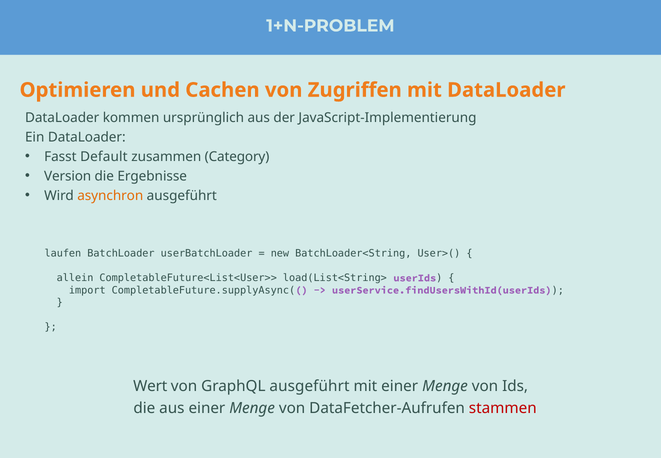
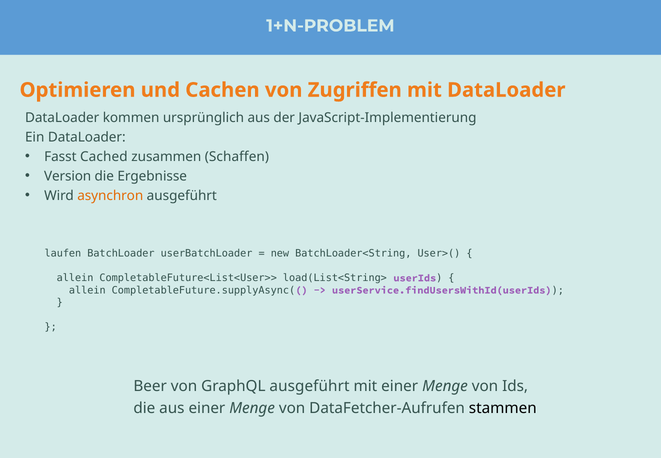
Default: Default -> Cached (104, 156)
Category: Category -> Schaffen (237, 156)
import: import -> allein (87, 290)
Wert: Wert -> Beer (150, 386)
stammen colour: red -> black (503, 408)
